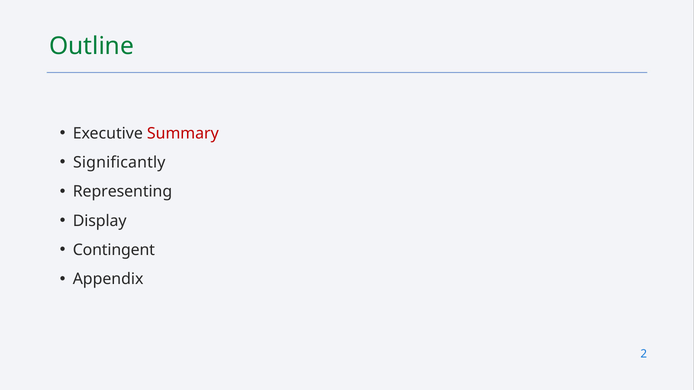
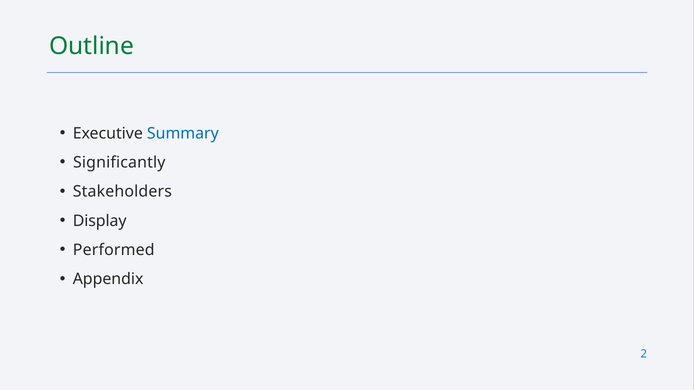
Summary colour: red -> blue (183, 134)
Representing: Representing -> Stakeholders (122, 192)
Contingent: Contingent -> Performed (114, 250)
